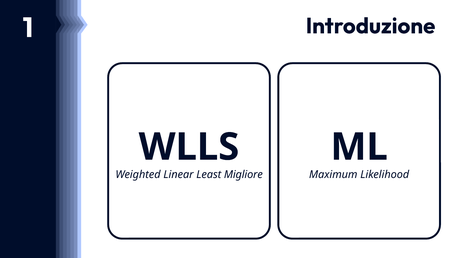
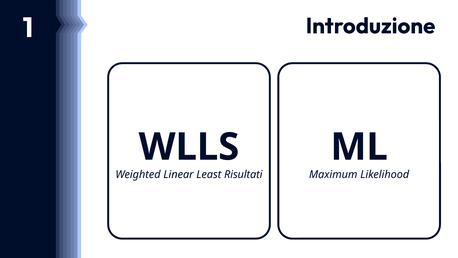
Migliore: Migliore -> Risultati (243, 174)
